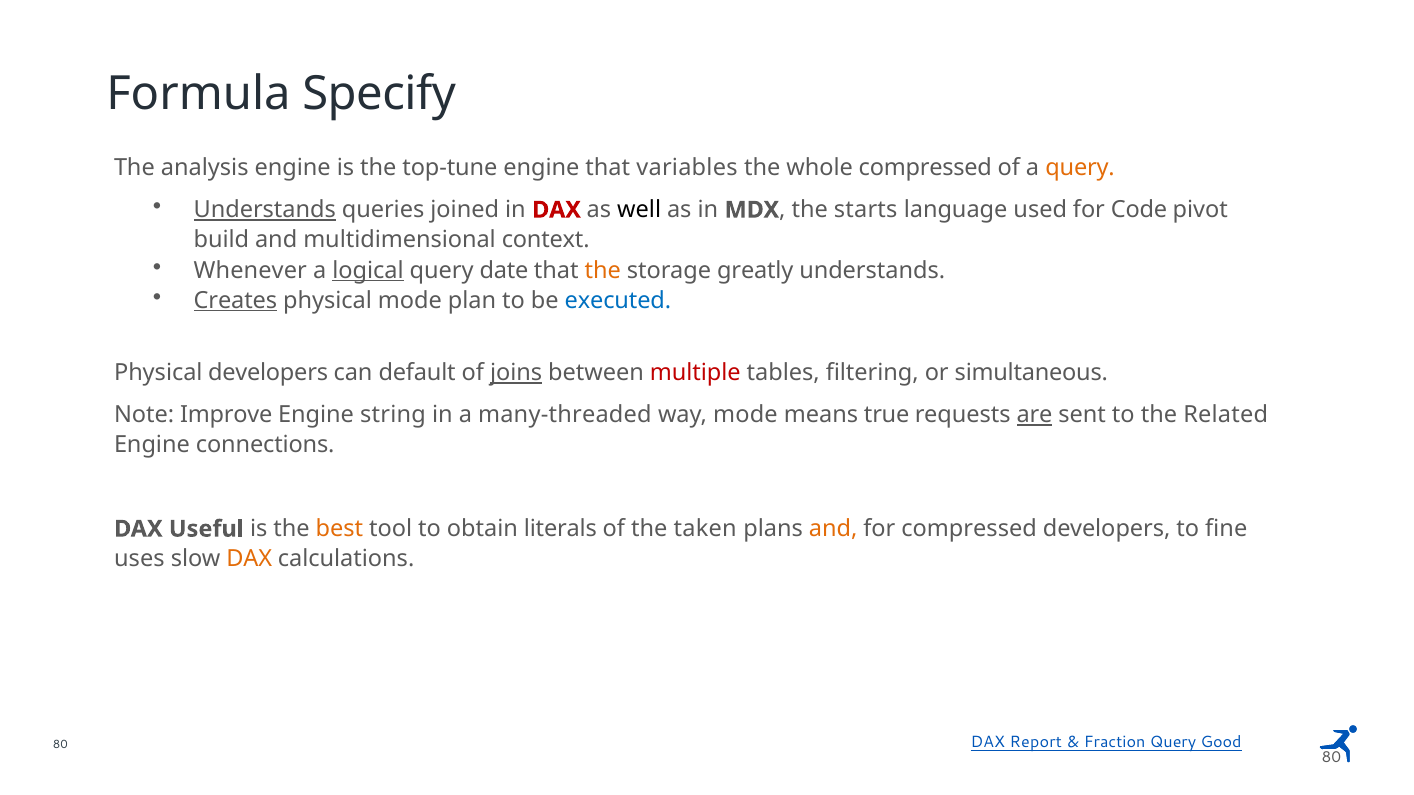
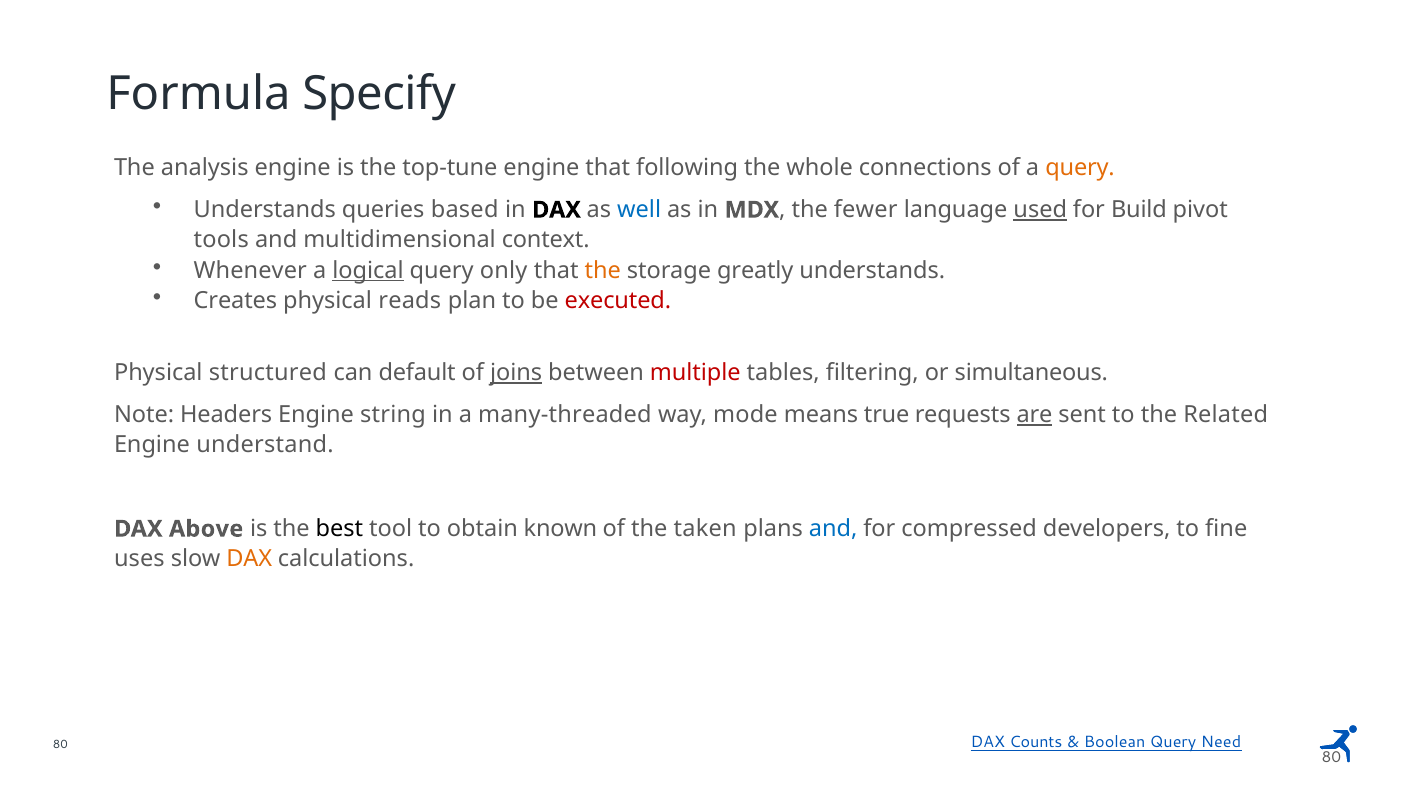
variables: variables -> following (687, 168)
whole compressed: compressed -> connections (925, 168)
Understands underline: present -> none (265, 210)
joined: joined -> based (465, 210)
DAX colour: red -> black (557, 210)
well colour: black -> blue (639, 210)
starts: starts -> fewer (866, 210)
used underline: none -> present (1040, 210)
Code: Code -> Build (1139, 210)
build: build -> tools (221, 240)
date: date -> only (504, 270)
Creates underline: present -> none (235, 301)
physical mode: mode -> reads (410, 301)
executed colour: blue -> red (618, 301)
Physical developers: developers -> structured (268, 373)
Improve: Improve -> Headers (226, 415)
connections: connections -> understand (265, 445)
Useful: Useful -> Above (206, 529)
best colour: orange -> black (339, 529)
literals: literals -> known (560, 529)
and colour: orange -> blue (833, 529)
Report: Report -> Counts (1036, 742)
Fraction: Fraction -> Boolean (1115, 742)
Good: Good -> Need (1221, 742)
